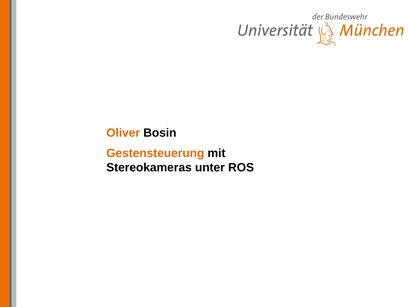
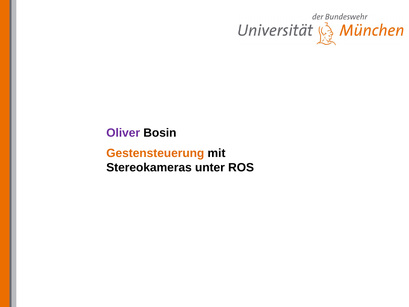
Oliver colour: orange -> purple (123, 133)
